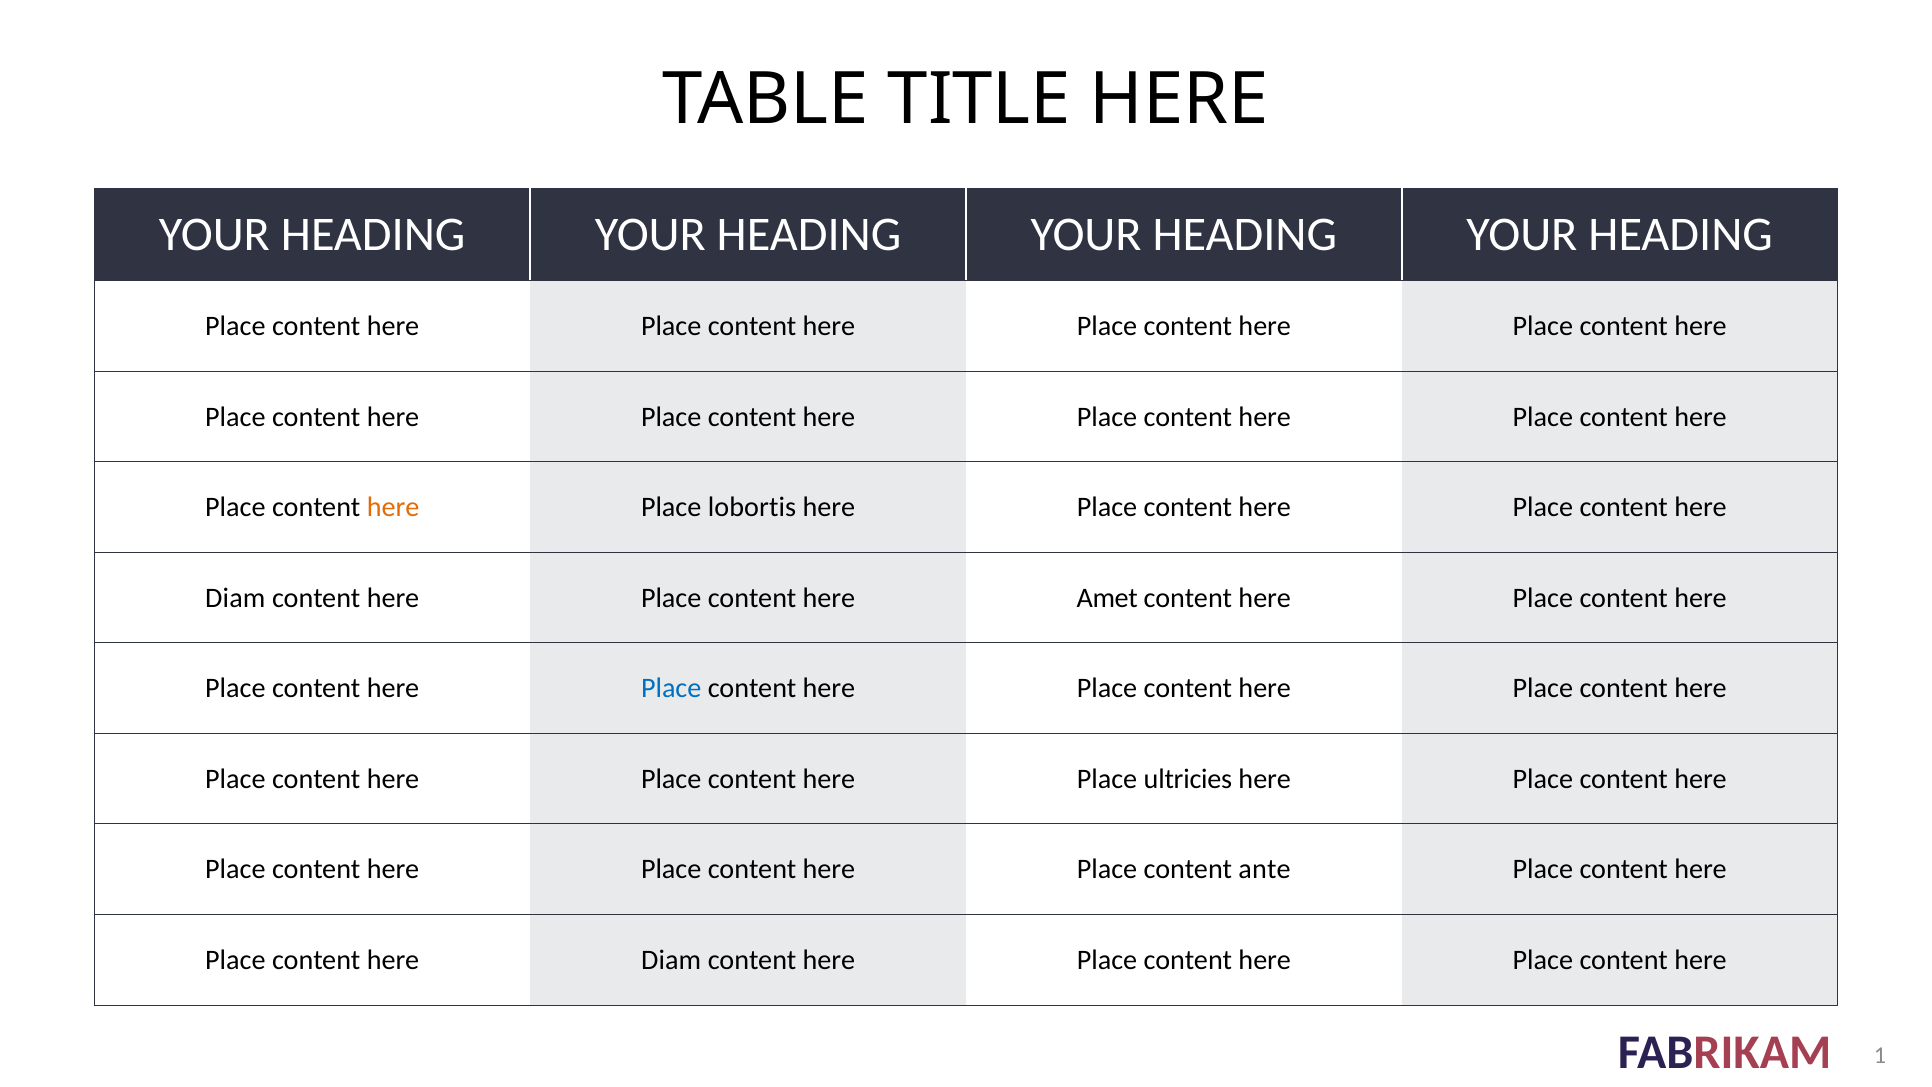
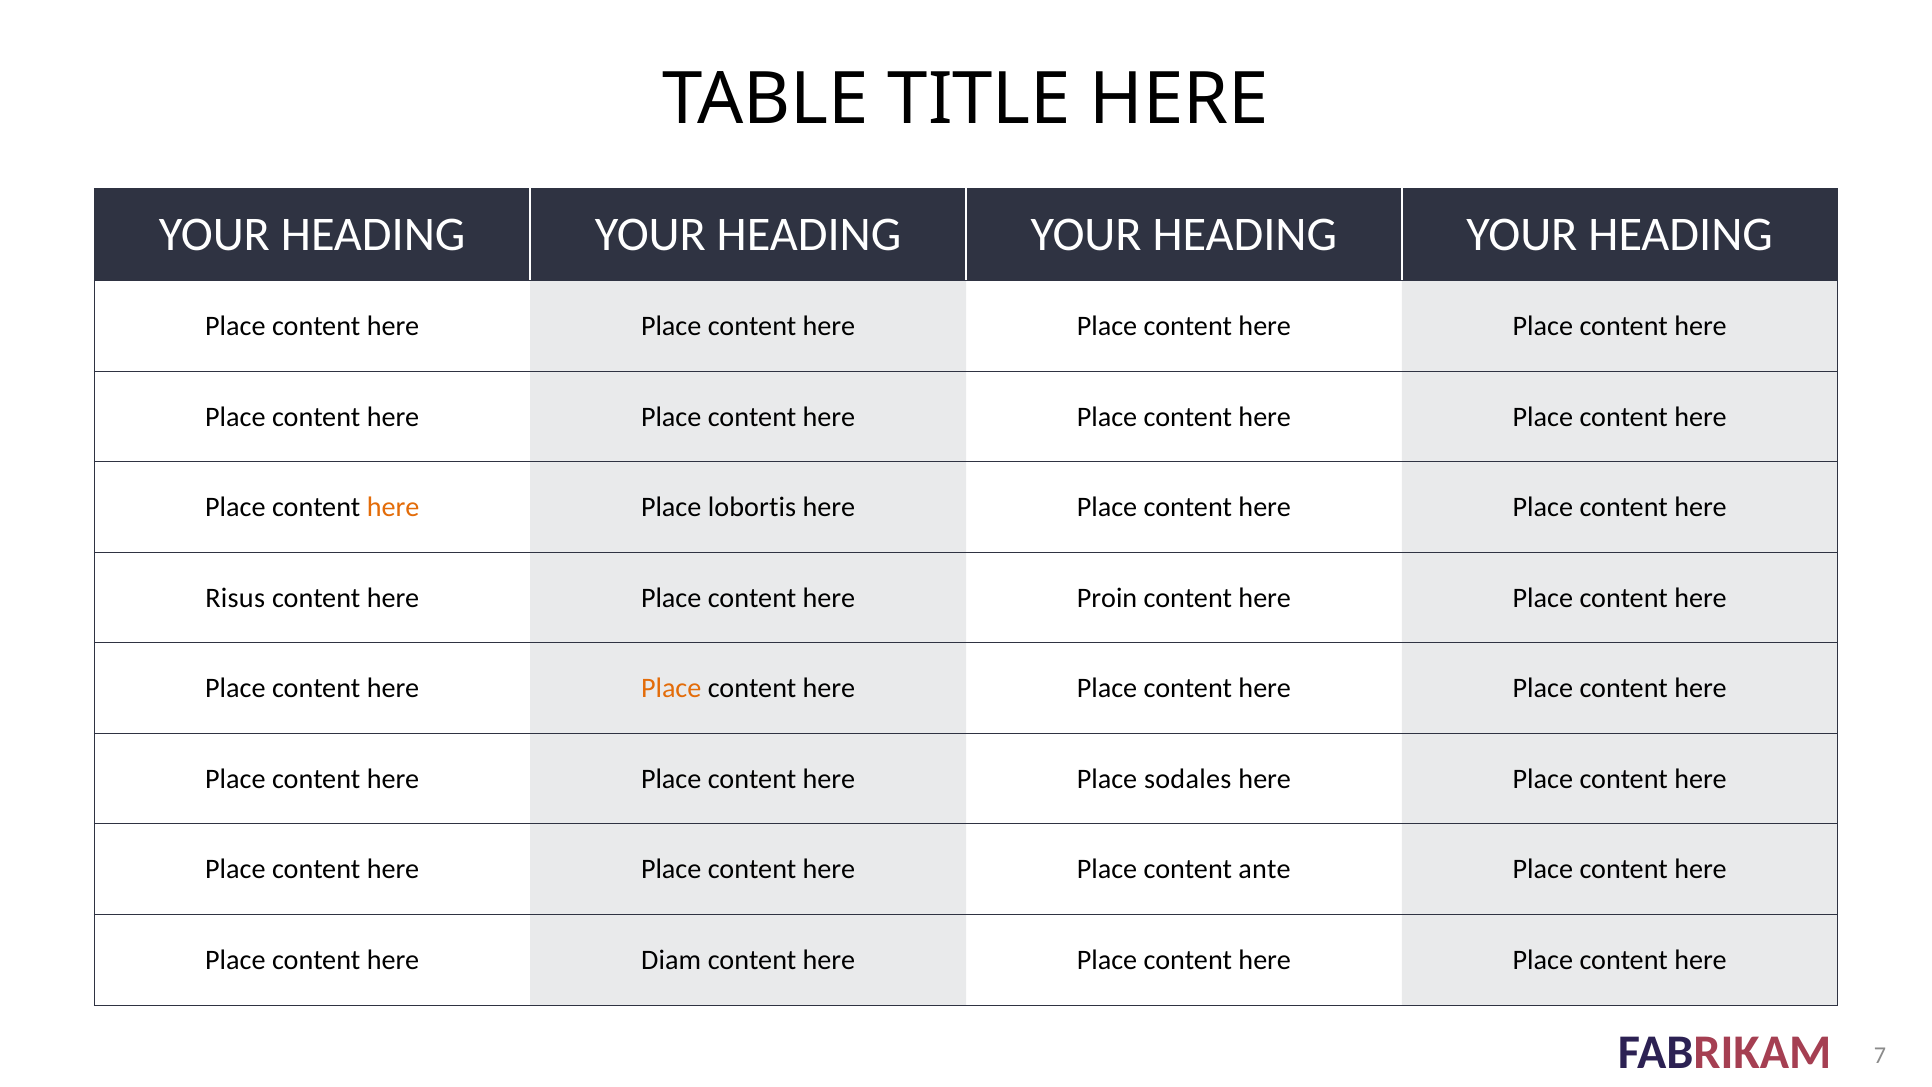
Diam: Diam -> Risus (235, 598)
Amet: Amet -> Proin (1107, 598)
Place colour: blue -> orange (671, 688)
ultricies: ultricies -> sodales (1188, 779)
1: 1 -> 7 (1880, 1055)
